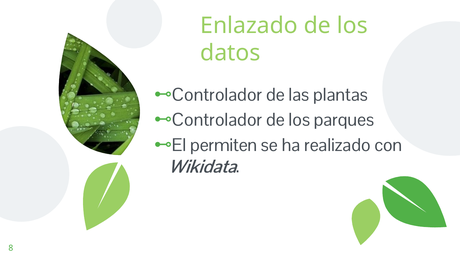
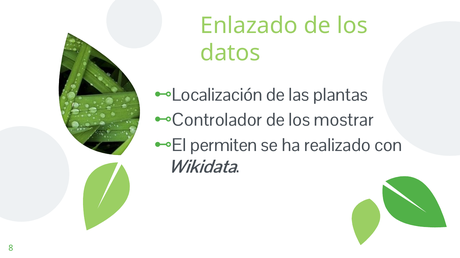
Controlador: Controlador -> Localización (217, 95)
parques: parques -> mostrar (344, 120)
